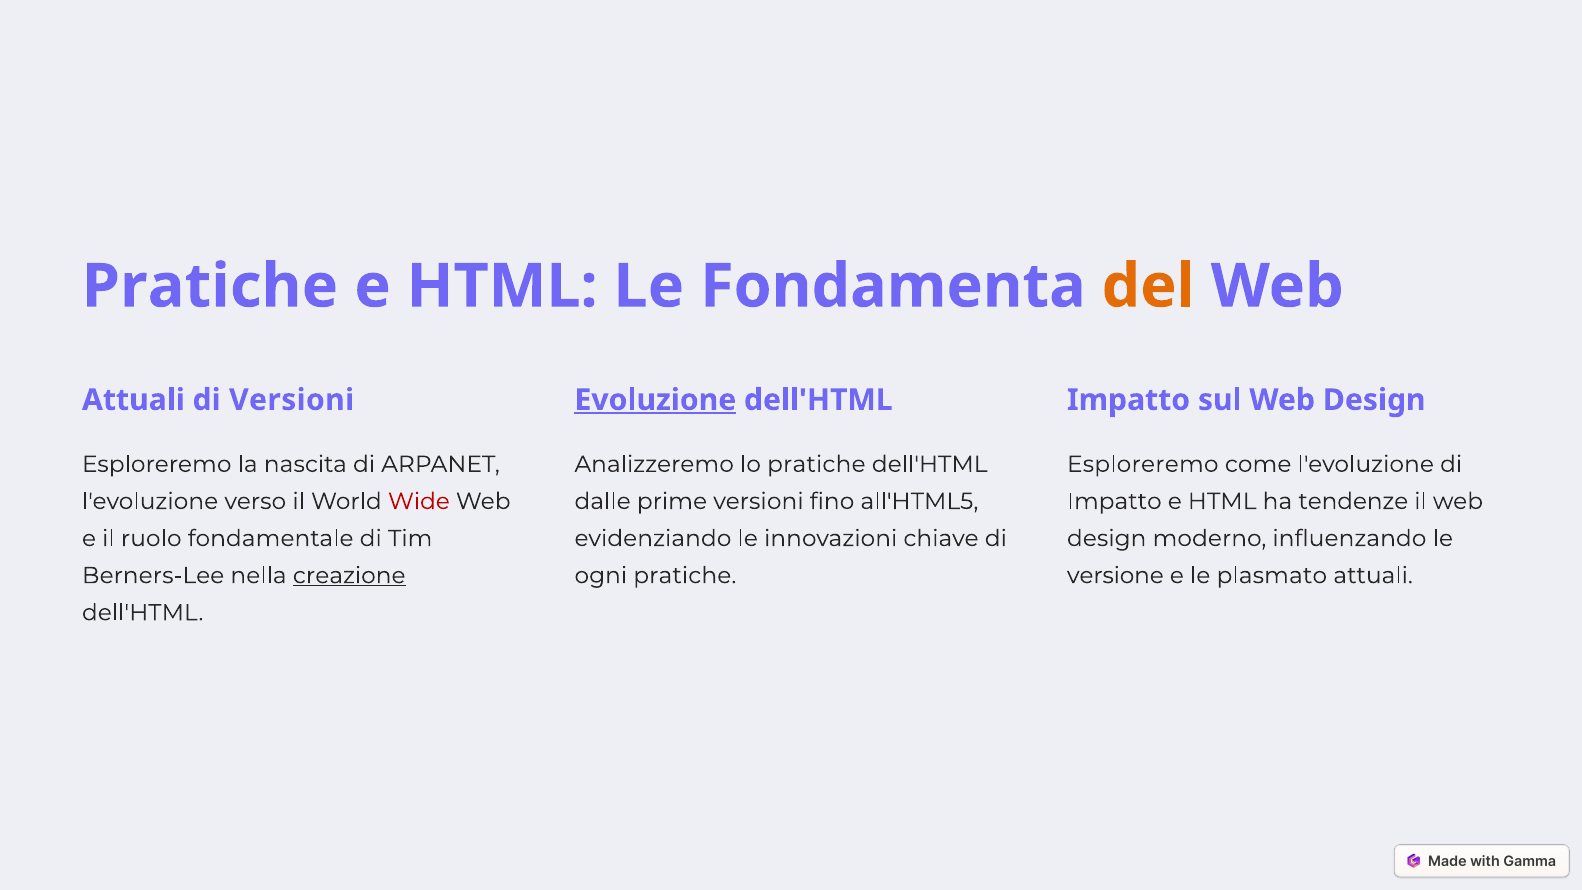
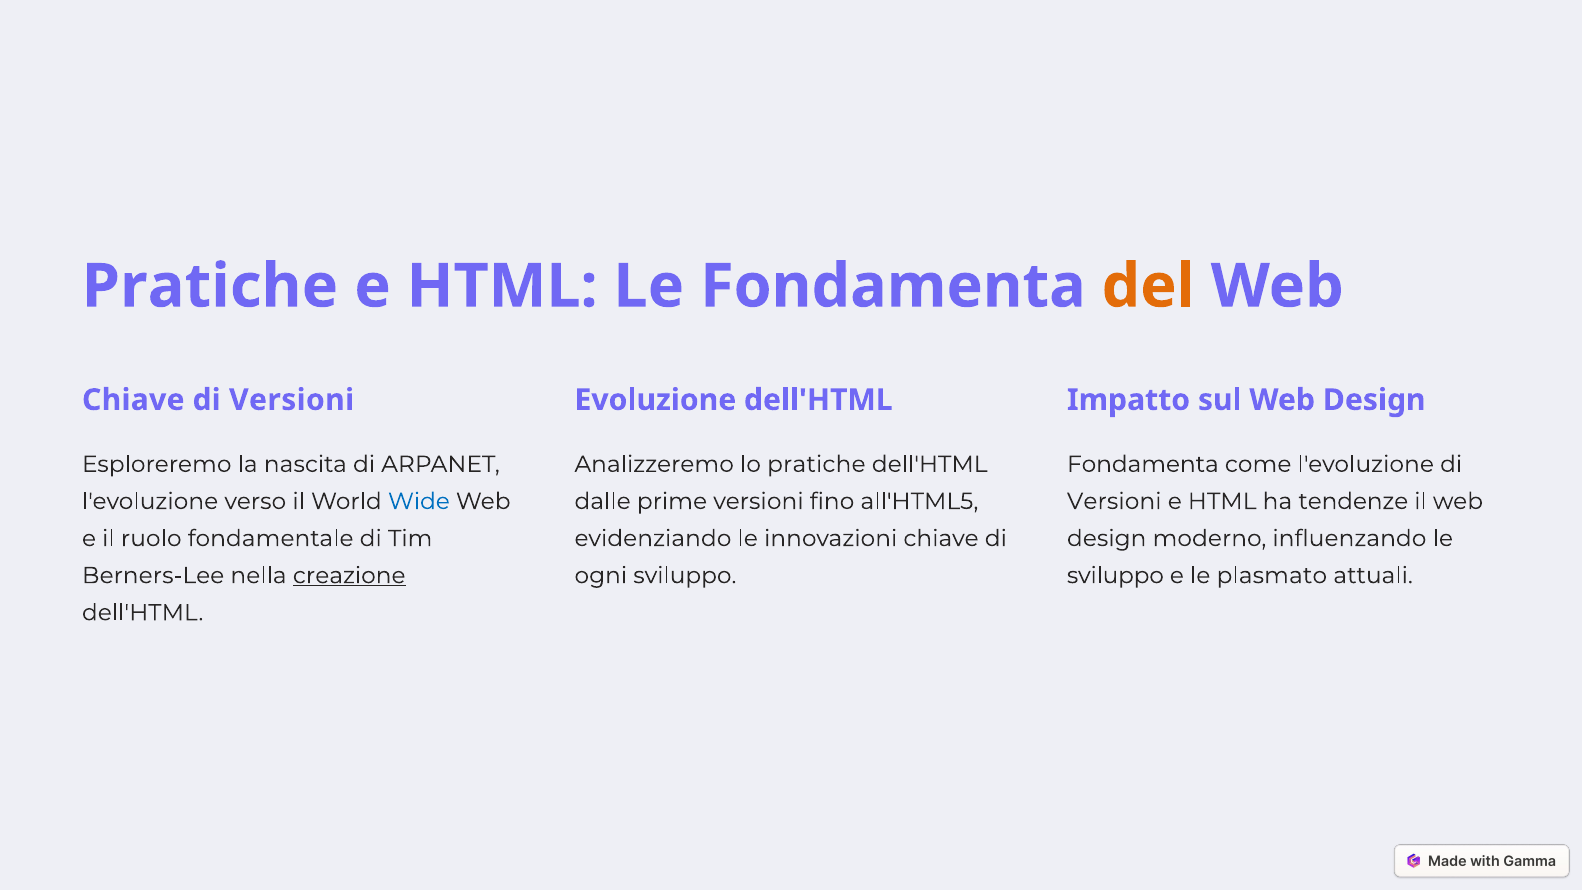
Attuali: Attuali -> Chiave (133, 400)
Evoluzione underline: present -> none (655, 400)
Esploreremo: Esploreremo -> Fondamenta (1143, 464)
Wide colour: red -> blue (419, 501)
Impatto: Impatto -> Versioni (1114, 501)
ogni pratiche: pratiche -> sviluppo (685, 575)
versione: versione -> sviluppo (1115, 575)
